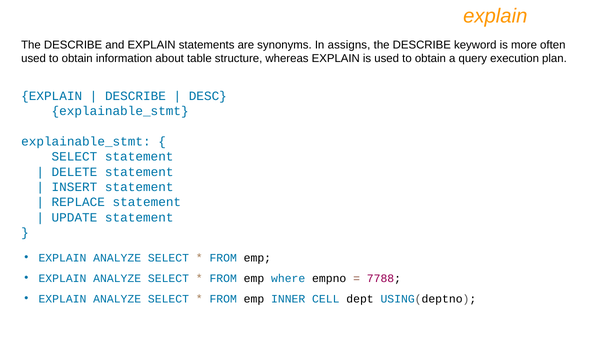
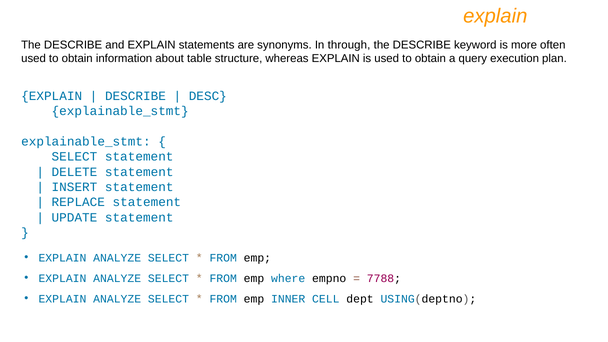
assigns: assigns -> through (349, 45)
